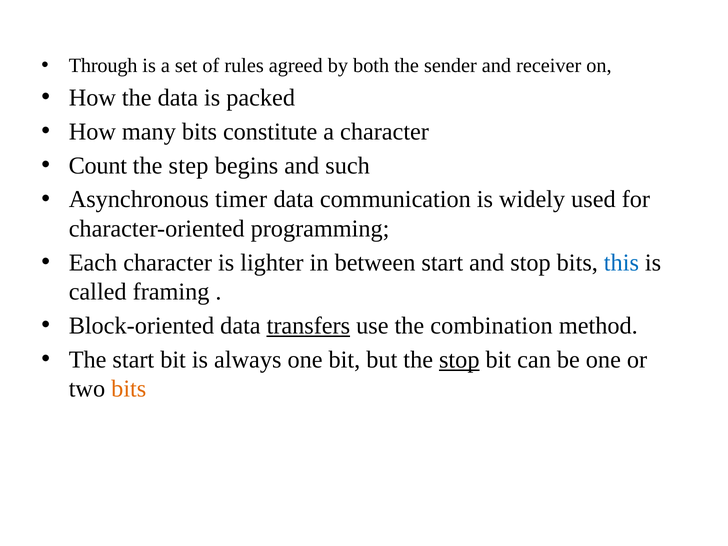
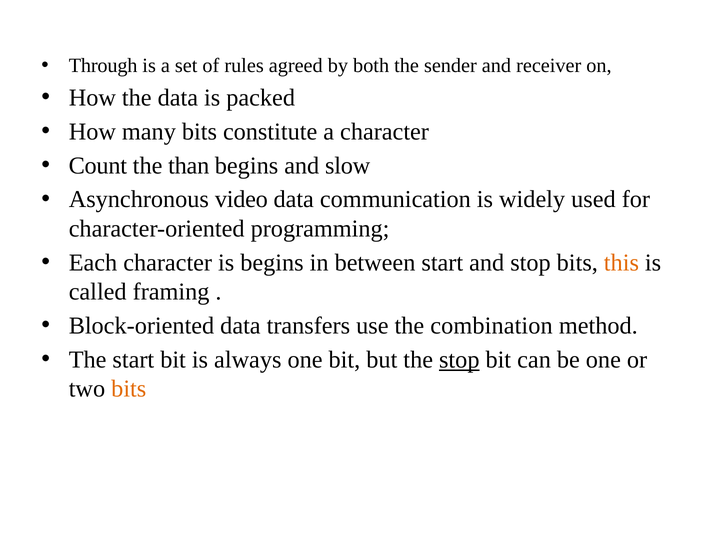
step: step -> than (189, 166)
such: such -> slow (348, 166)
timer: timer -> video (241, 199)
is lighter: lighter -> begins (272, 263)
this colour: blue -> orange (621, 263)
transfers underline: present -> none (308, 326)
